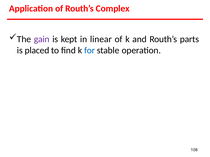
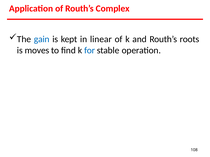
gain colour: purple -> blue (42, 39)
parts: parts -> roots (189, 39)
placed: placed -> moves (37, 50)
